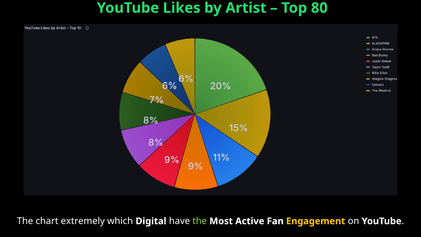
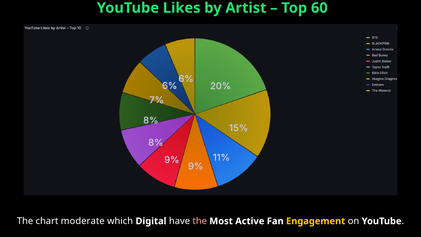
80: 80 -> 60 (319, 8)
extremely: extremely -> moderate (83, 221)
the colour: light green -> pink (200, 221)
